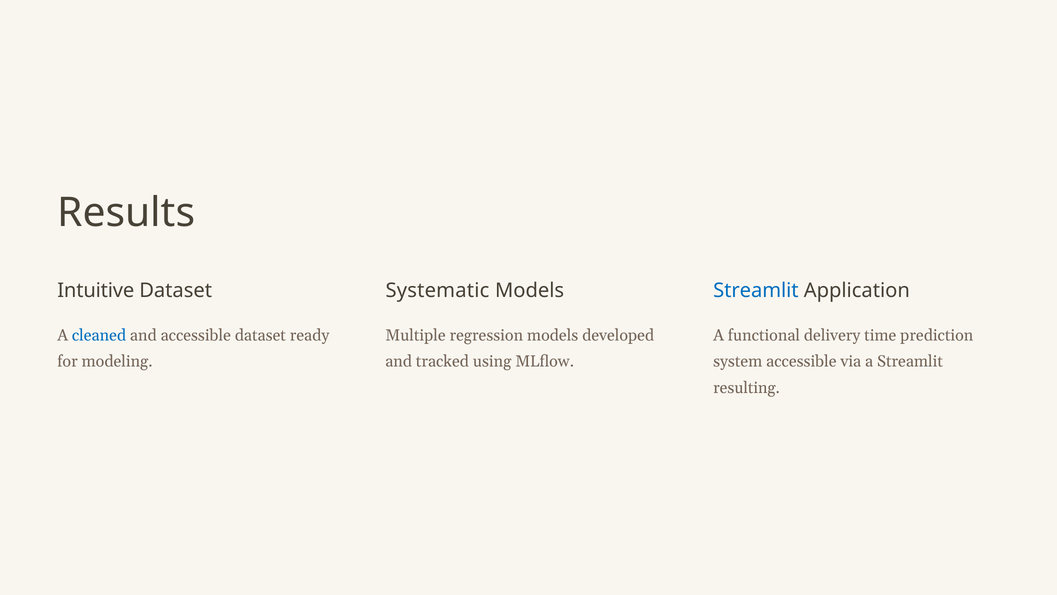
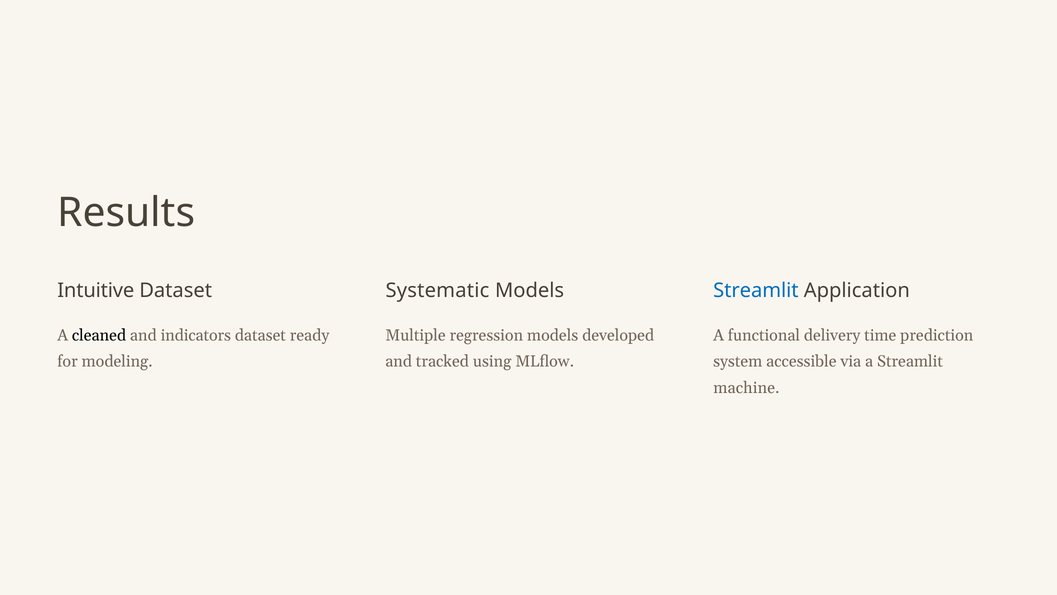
cleaned colour: blue -> black (99, 335)
and accessible: accessible -> indicators (196, 335)
resulting: resulting -> machine (746, 388)
